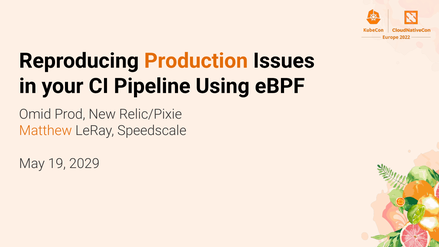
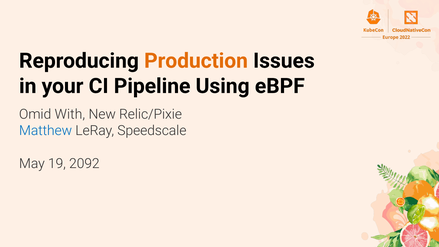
Prod: Prod -> With (70, 114)
Matthew colour: orange -> blue (46, 131)
2029: 2029 -> 2092 (84, 164)
